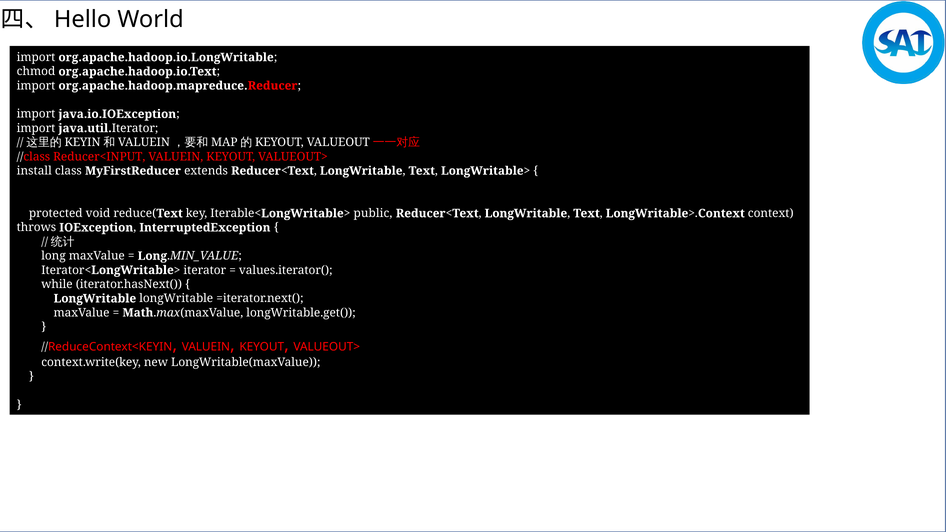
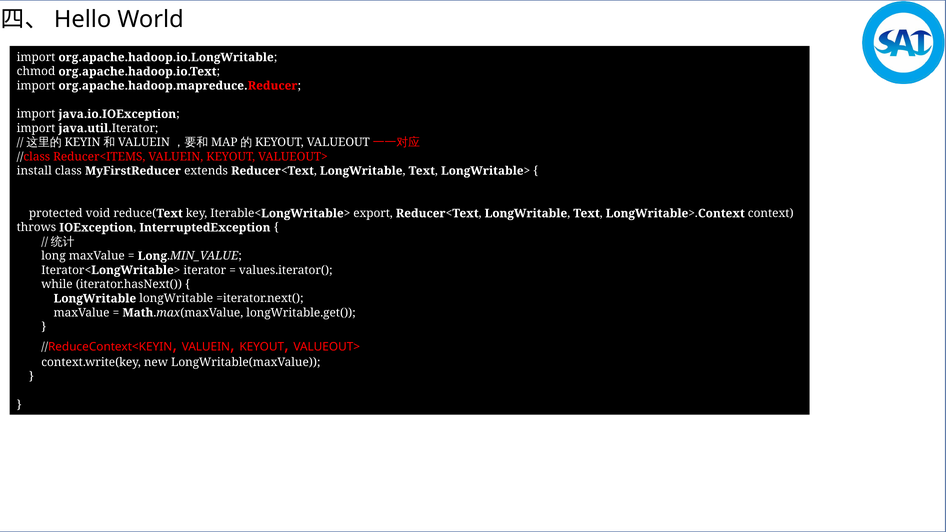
Reducer<INPUT: Reducer<INPUT -> Reducer<ITEMS (99, 157)
public: public -> export (373, 213)
